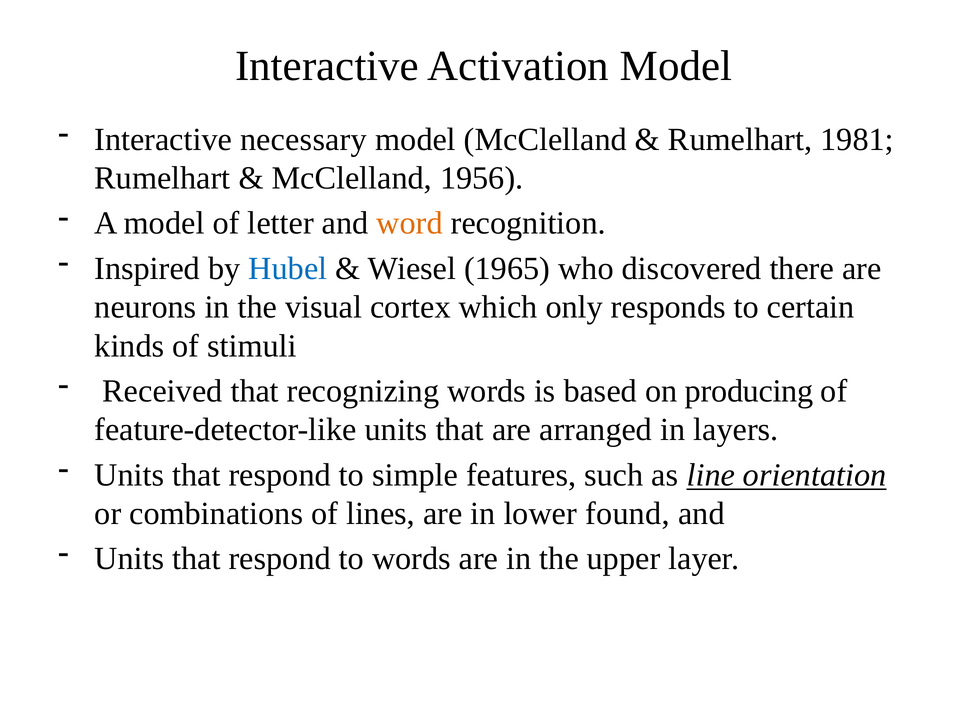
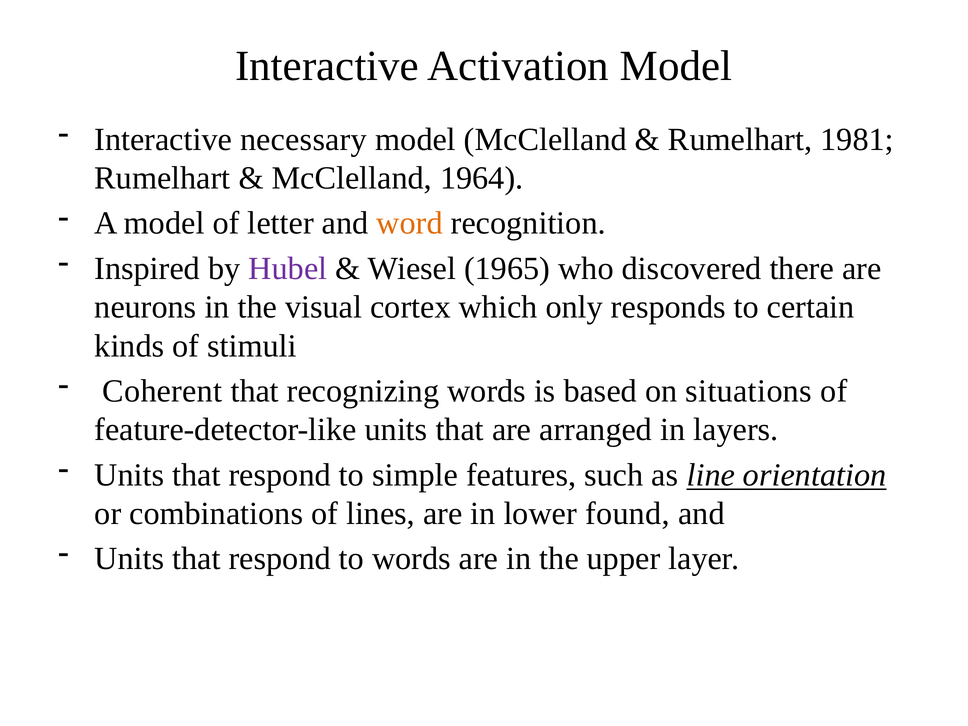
1956: 1956 -> 1964 (482, 178)
Hubel colour: blue -> purple (288, 268)
Received: Received -> Coherent (162, 391)
producing: producing -> situations (749, 391)
